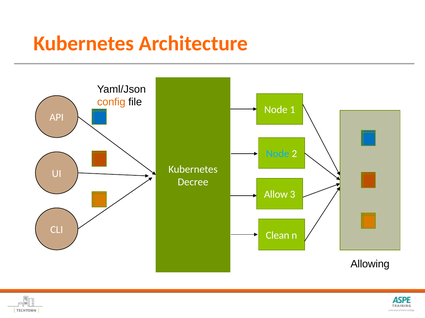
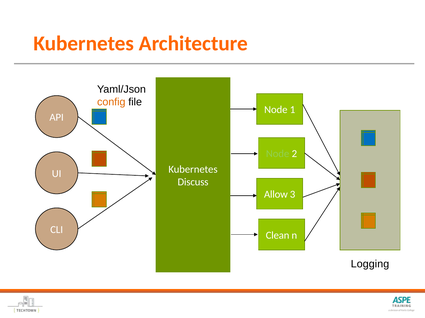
Node colour: light blue -> light green (278, 154)
Decree: Decree -> Discuss (193, 182)
Allowing: Allowing -> Logging (370, 265)
